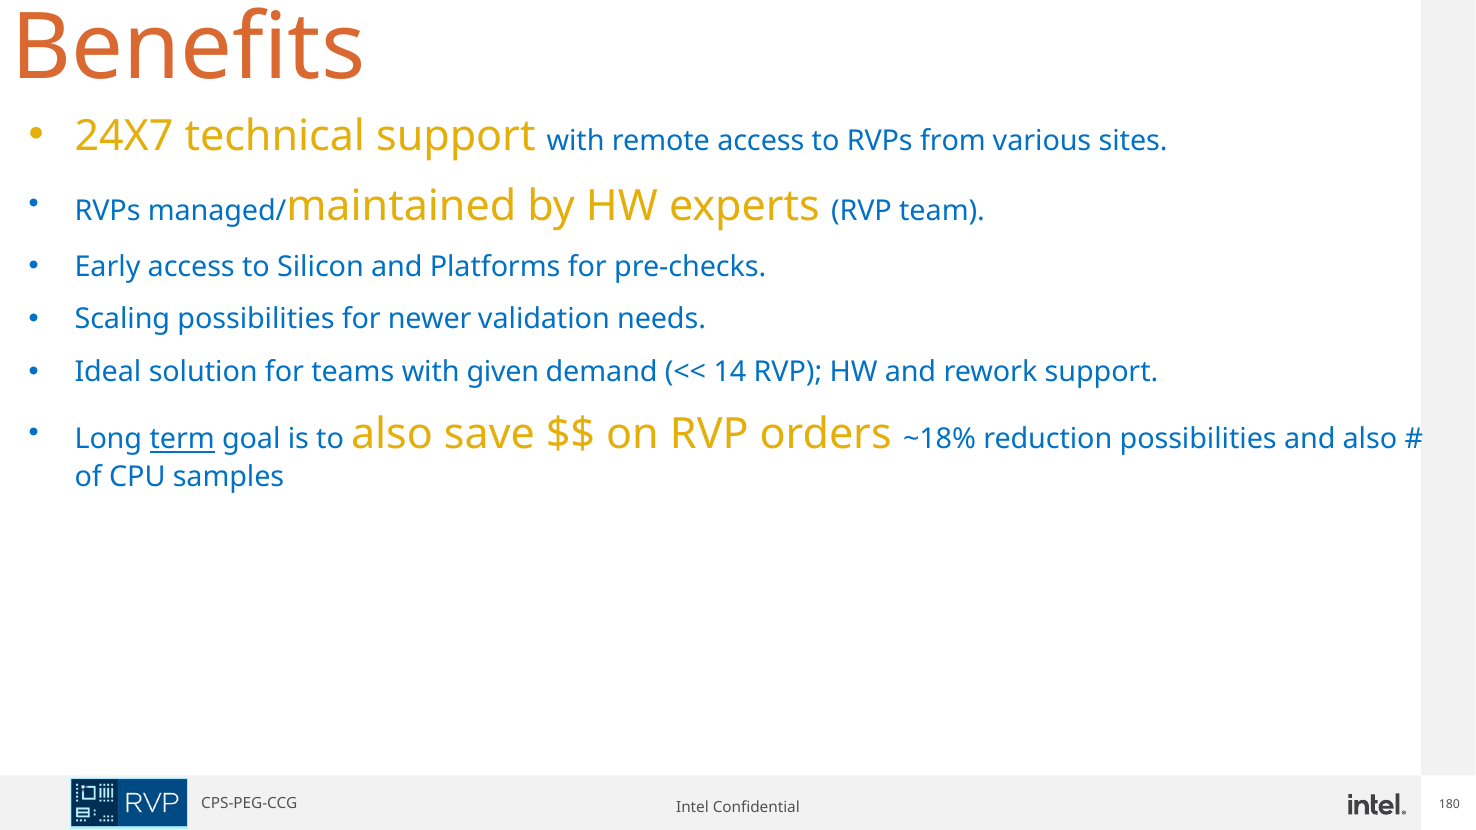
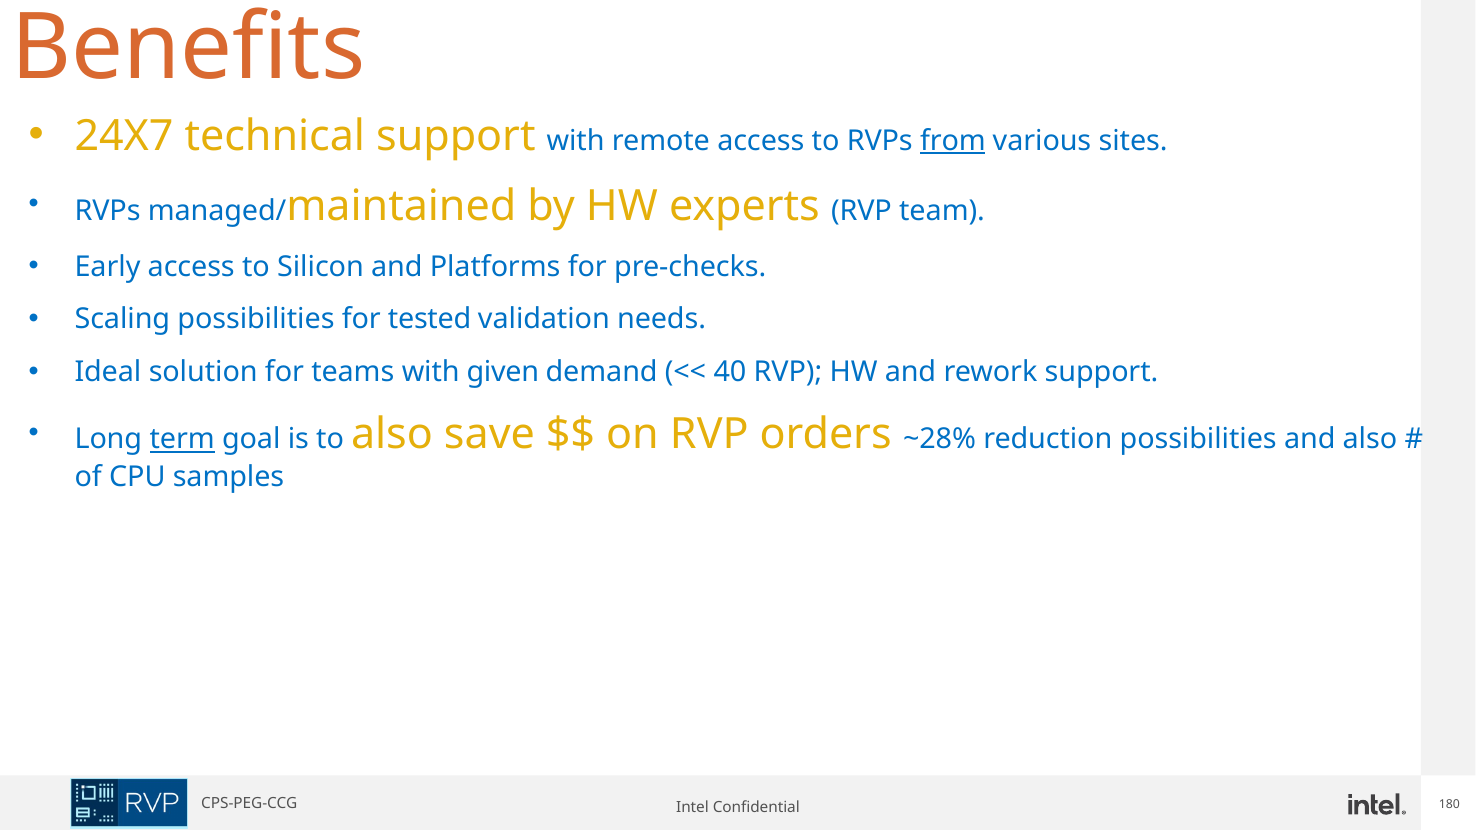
from underline: none -> present (953, 141)
newer: newer -> tested (430, 319)
14: 14 -> 40 (730, 372)
~18%: ~18% -> ~28% (939, 440)
